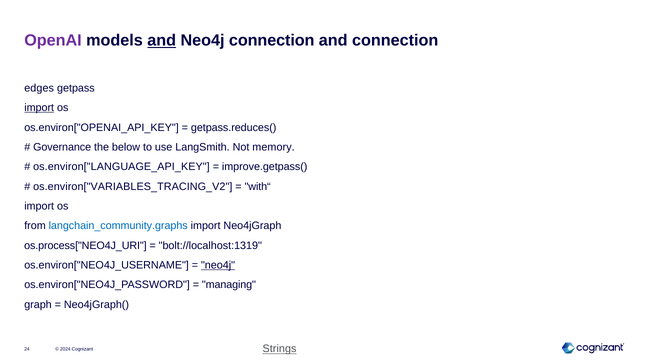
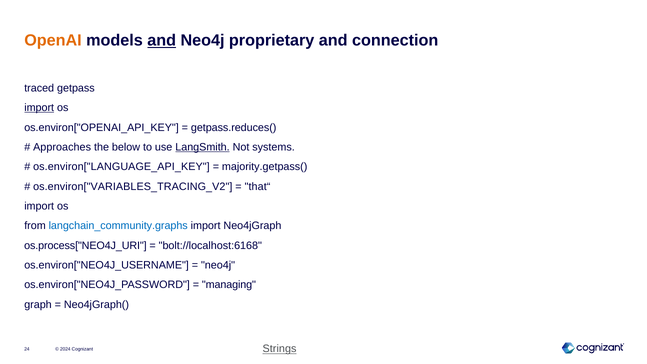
OpenAI colour: purple -> orange (53, 40)
Neo4j connection: connection -> proprietary (272, 40)
edges: edges -> traced (39, 88)
Governance: Governance -> Approaches (62, 147)
LangSmith underline: none -> present (202, 147)
memory: memory -> systems (274, 147)
improve.getpass(: improve.getpass( -> majority.getpass( (265, 167)
with“: with“ -> that“ (258, 186)
bolt://localhost:1319: bolt://localhost:1319 -> bolt://localhost:6168 (210, 246)
neo4j underline: present -> none (218, 265)
